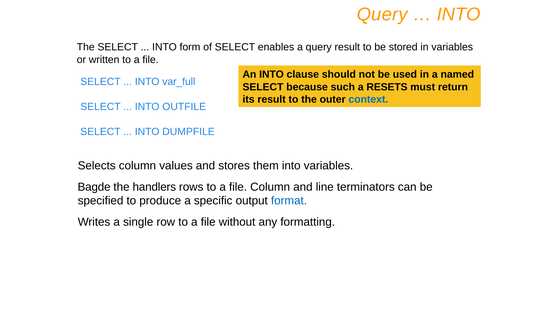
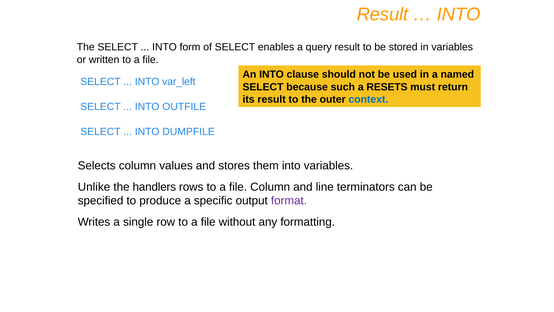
Query: Query -> Result (382, 14)
var_full: var_full -> var_left (179, 82)
Bagde: Bagde -> Unlike (94, 187)
format colour: blue -> purple (289, 201)
